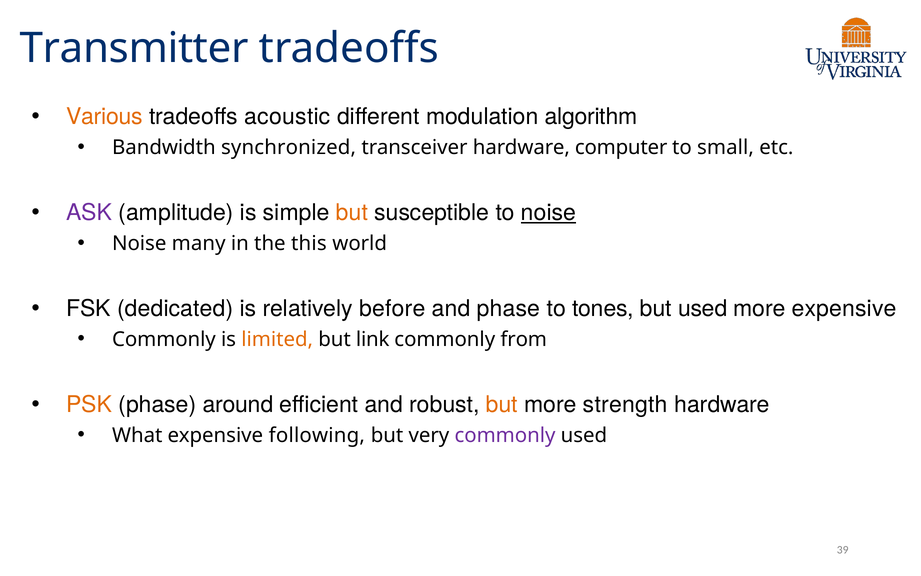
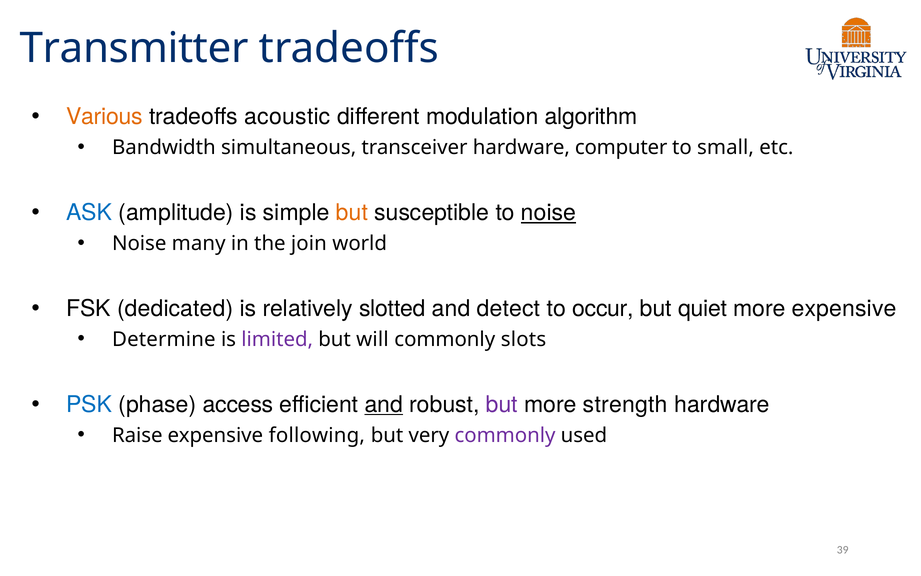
synchronized: synchronized -> simultaneous (289, 147)
ASK colour: purple -> blue (89, 213)
this: this -> join (309, 243)
before: before -> slotted (392, 308)
and phase: phase -> detect (509, 308)
tones: tones -> occur (603, 308)
but used: used -> quiet (703, 308)
Commonly: Commonly -> Determine (164, 339)
limited colour: orange -> purple (277, 339)
link: link -> will (372, 339)
from: from -> slots (524, 339)
PSK colour: orange -> blue (89, 404)
around: around -> access (238, 404)
and underline: none -> present (384, 404)
but colour: orange -> purple (502, 404)
What: What -> Raise (137, 435)
